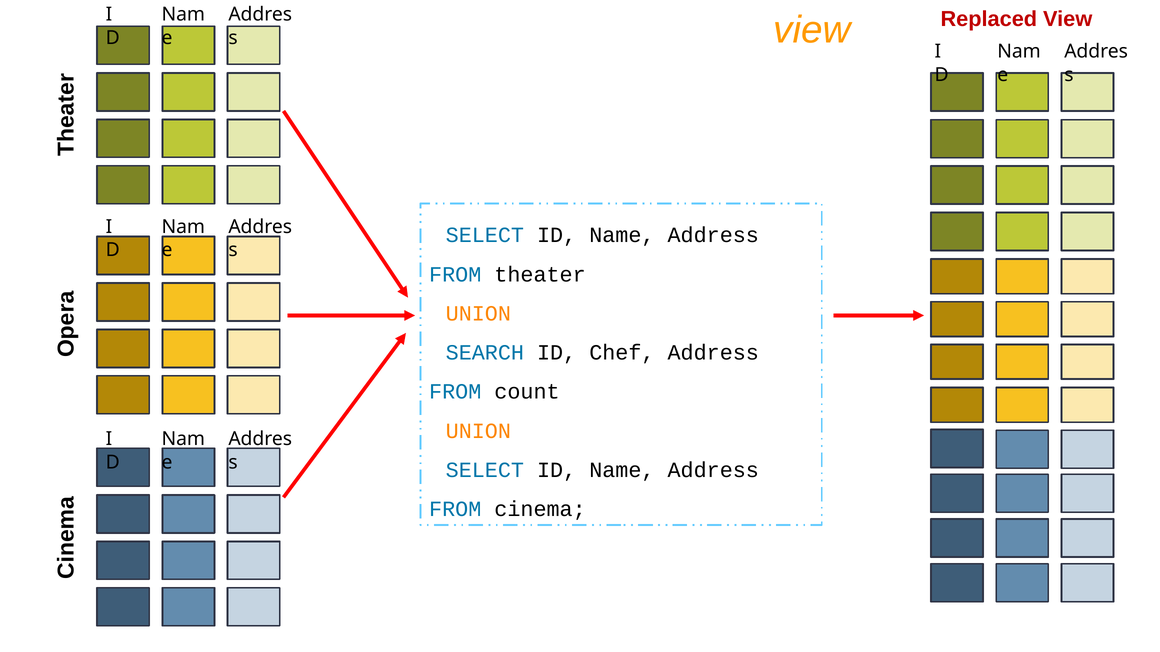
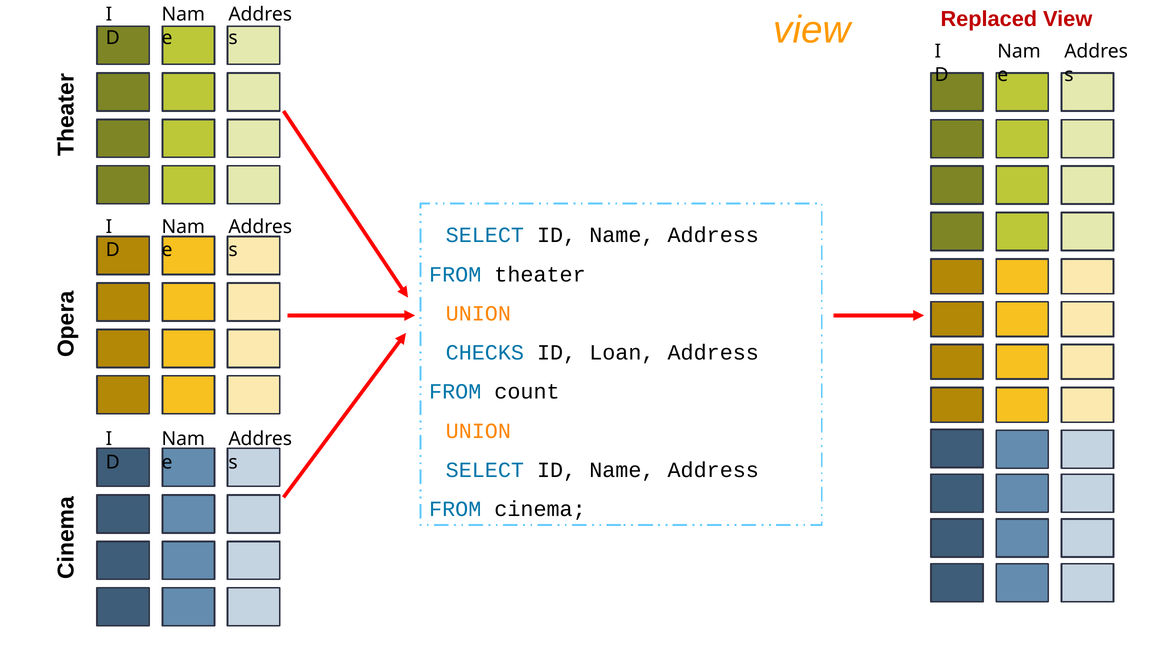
SEARCH: SEARCH -> CHECKS (485, 353)
Chef: Chef -> Loan (622, 353)
